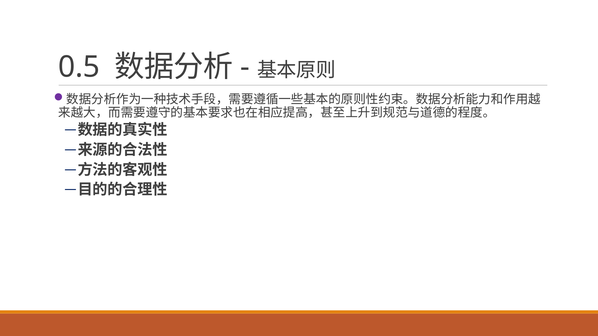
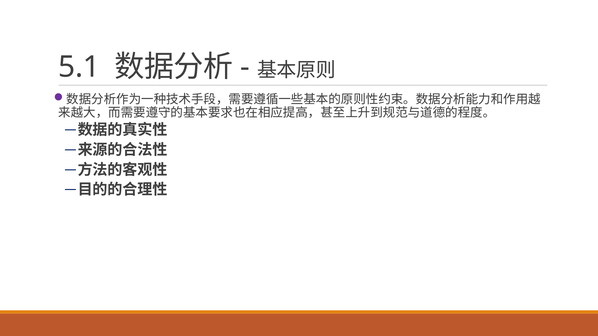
0.5: 0.5 -> 5.1 (79, 67)
